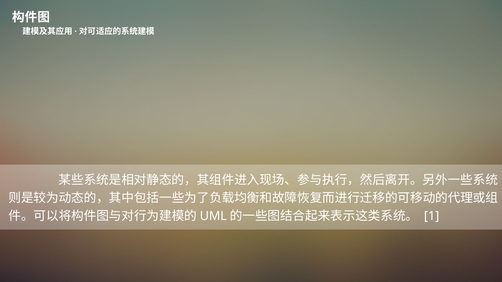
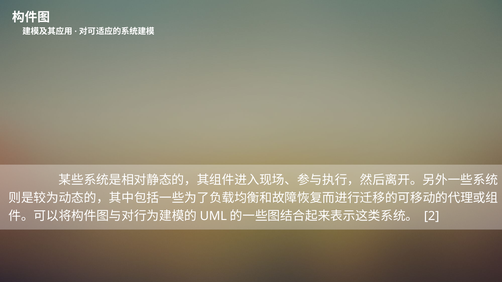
1: 1 -> 2 (432, 216)
